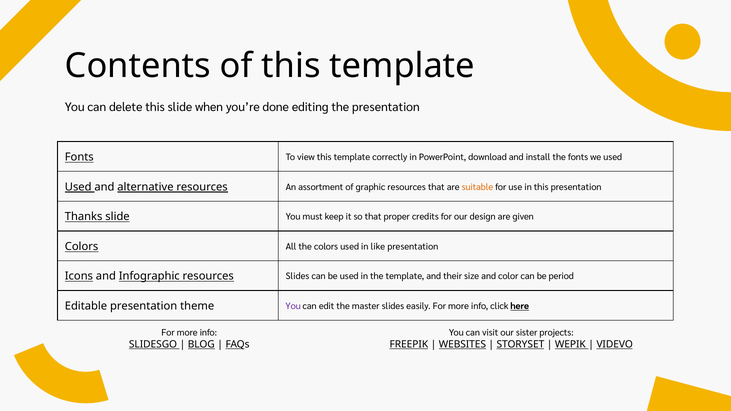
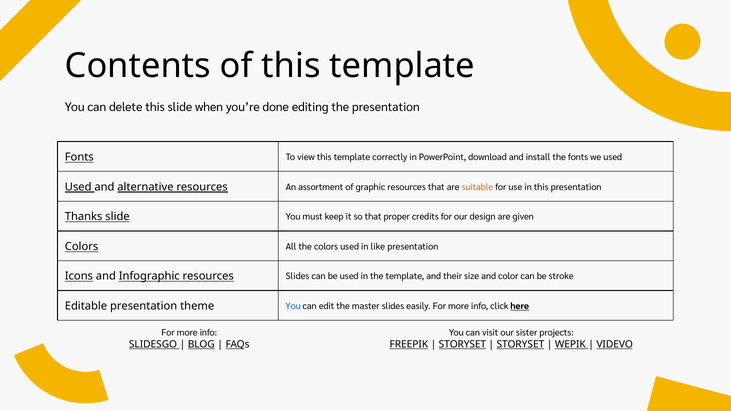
period: period -> stroke (561, 277)
You colour: purple -> blue (293, 306)
WEBSITES: WEBSITES -> STORYSET (462, 345)
